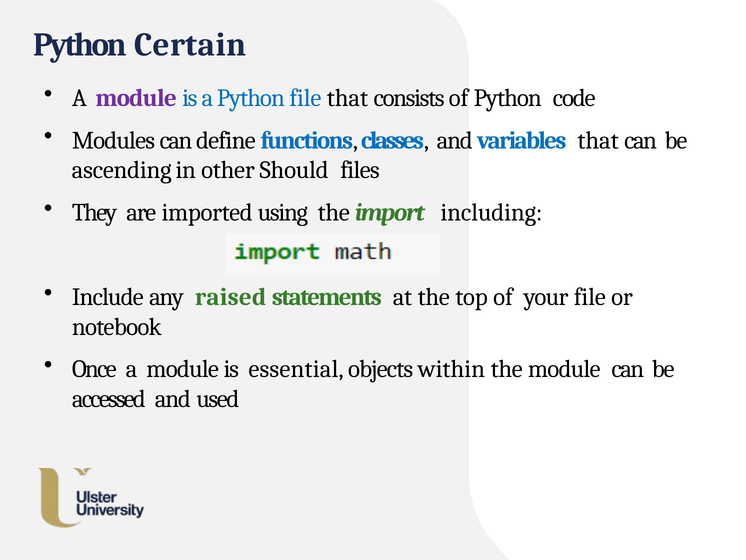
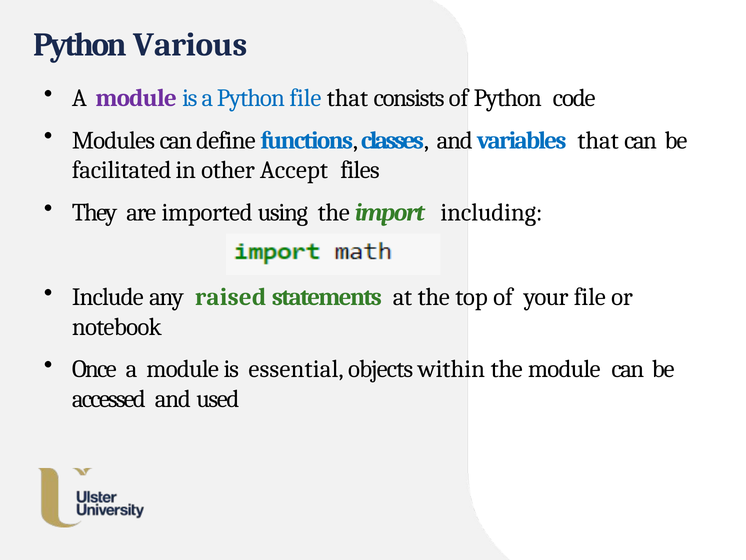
Certain: Certain -> Various (190, 45)
ascending: ascending -> facilitated (122, 170)
Should: Should -> Accept (294, 170)
